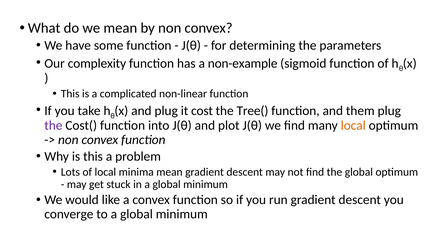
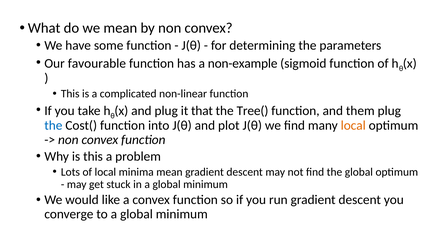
complexity: complexity -> favourable (97, 64)
cost: cost -> that (202, 111)
the colour: purple -> blue (53, 126)
